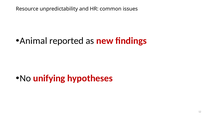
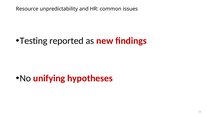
Animal: Animal -> Testing (34, 41)
